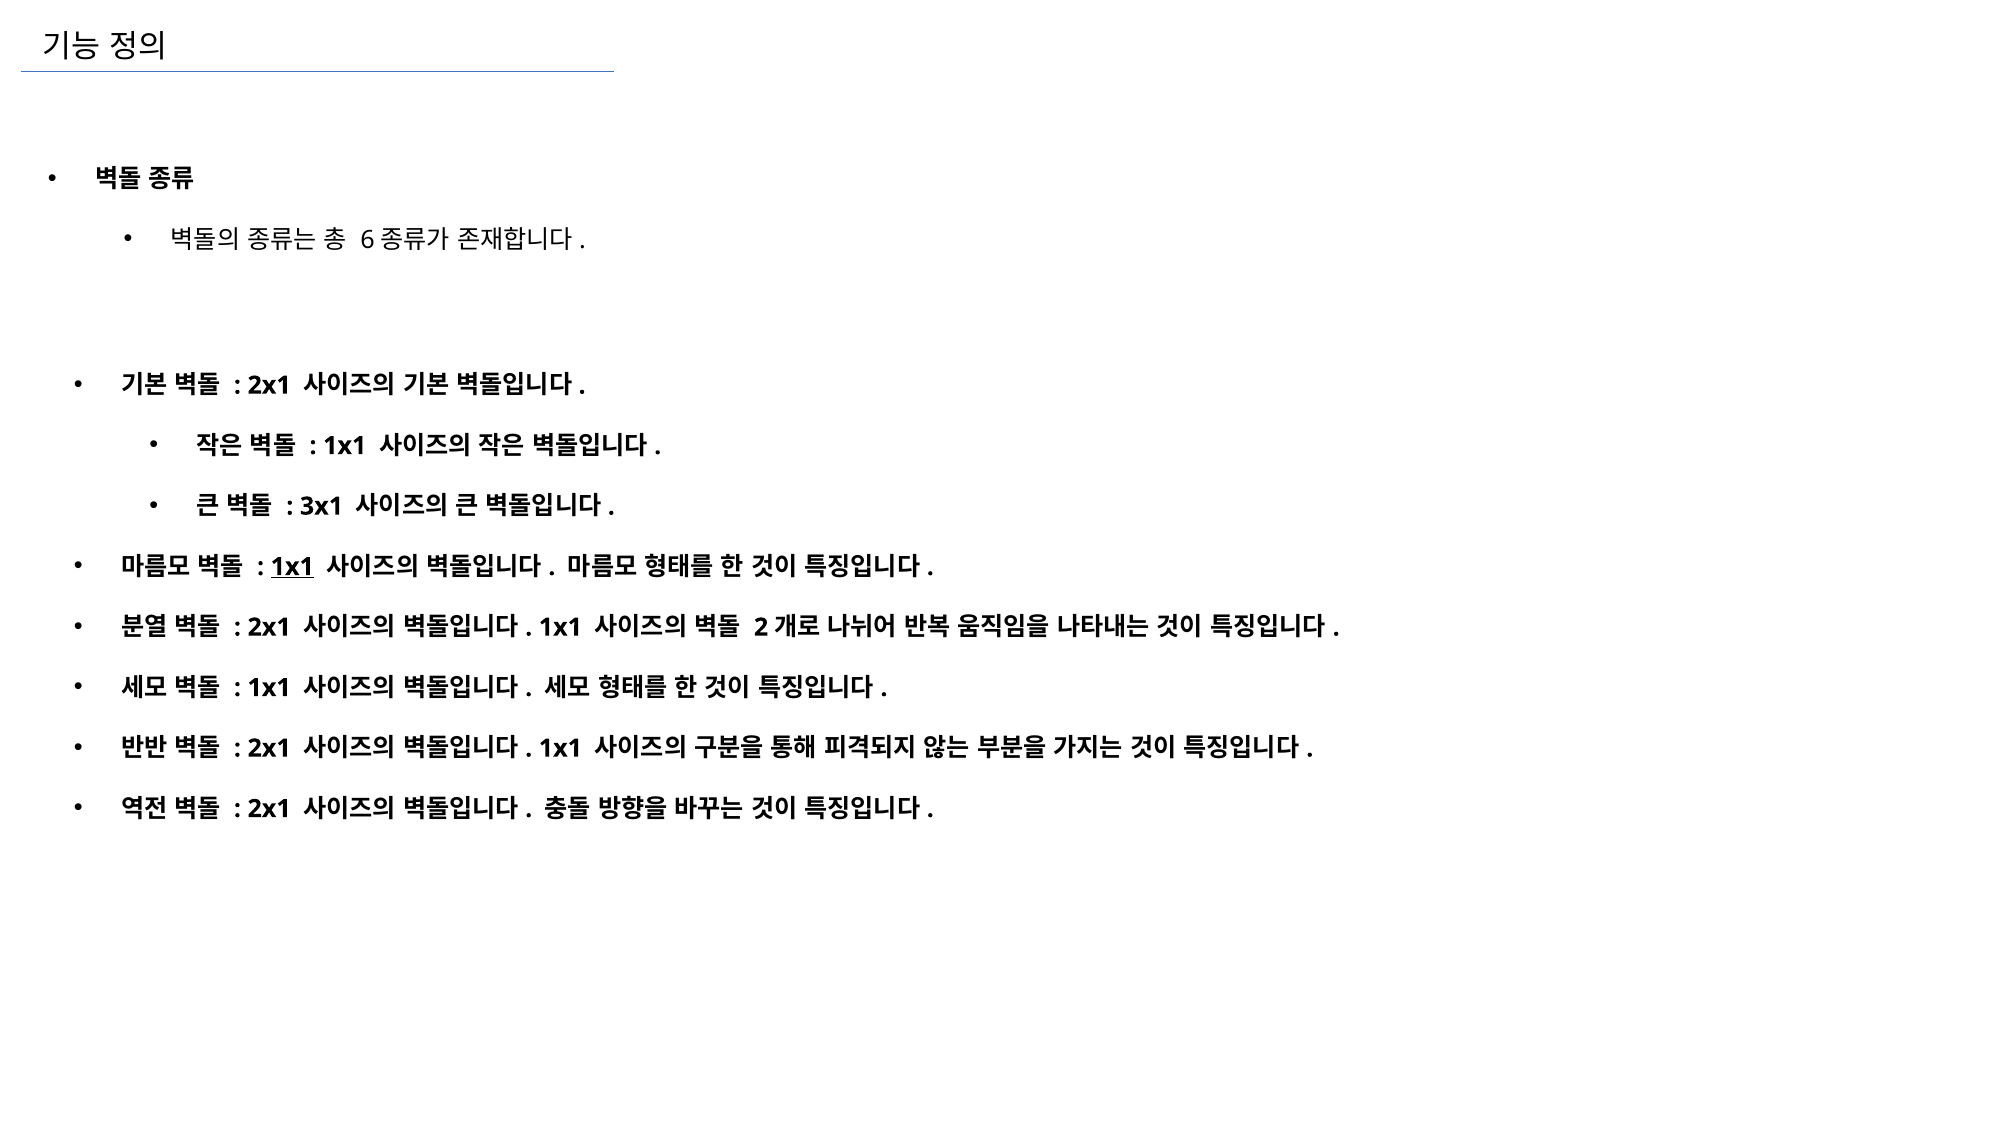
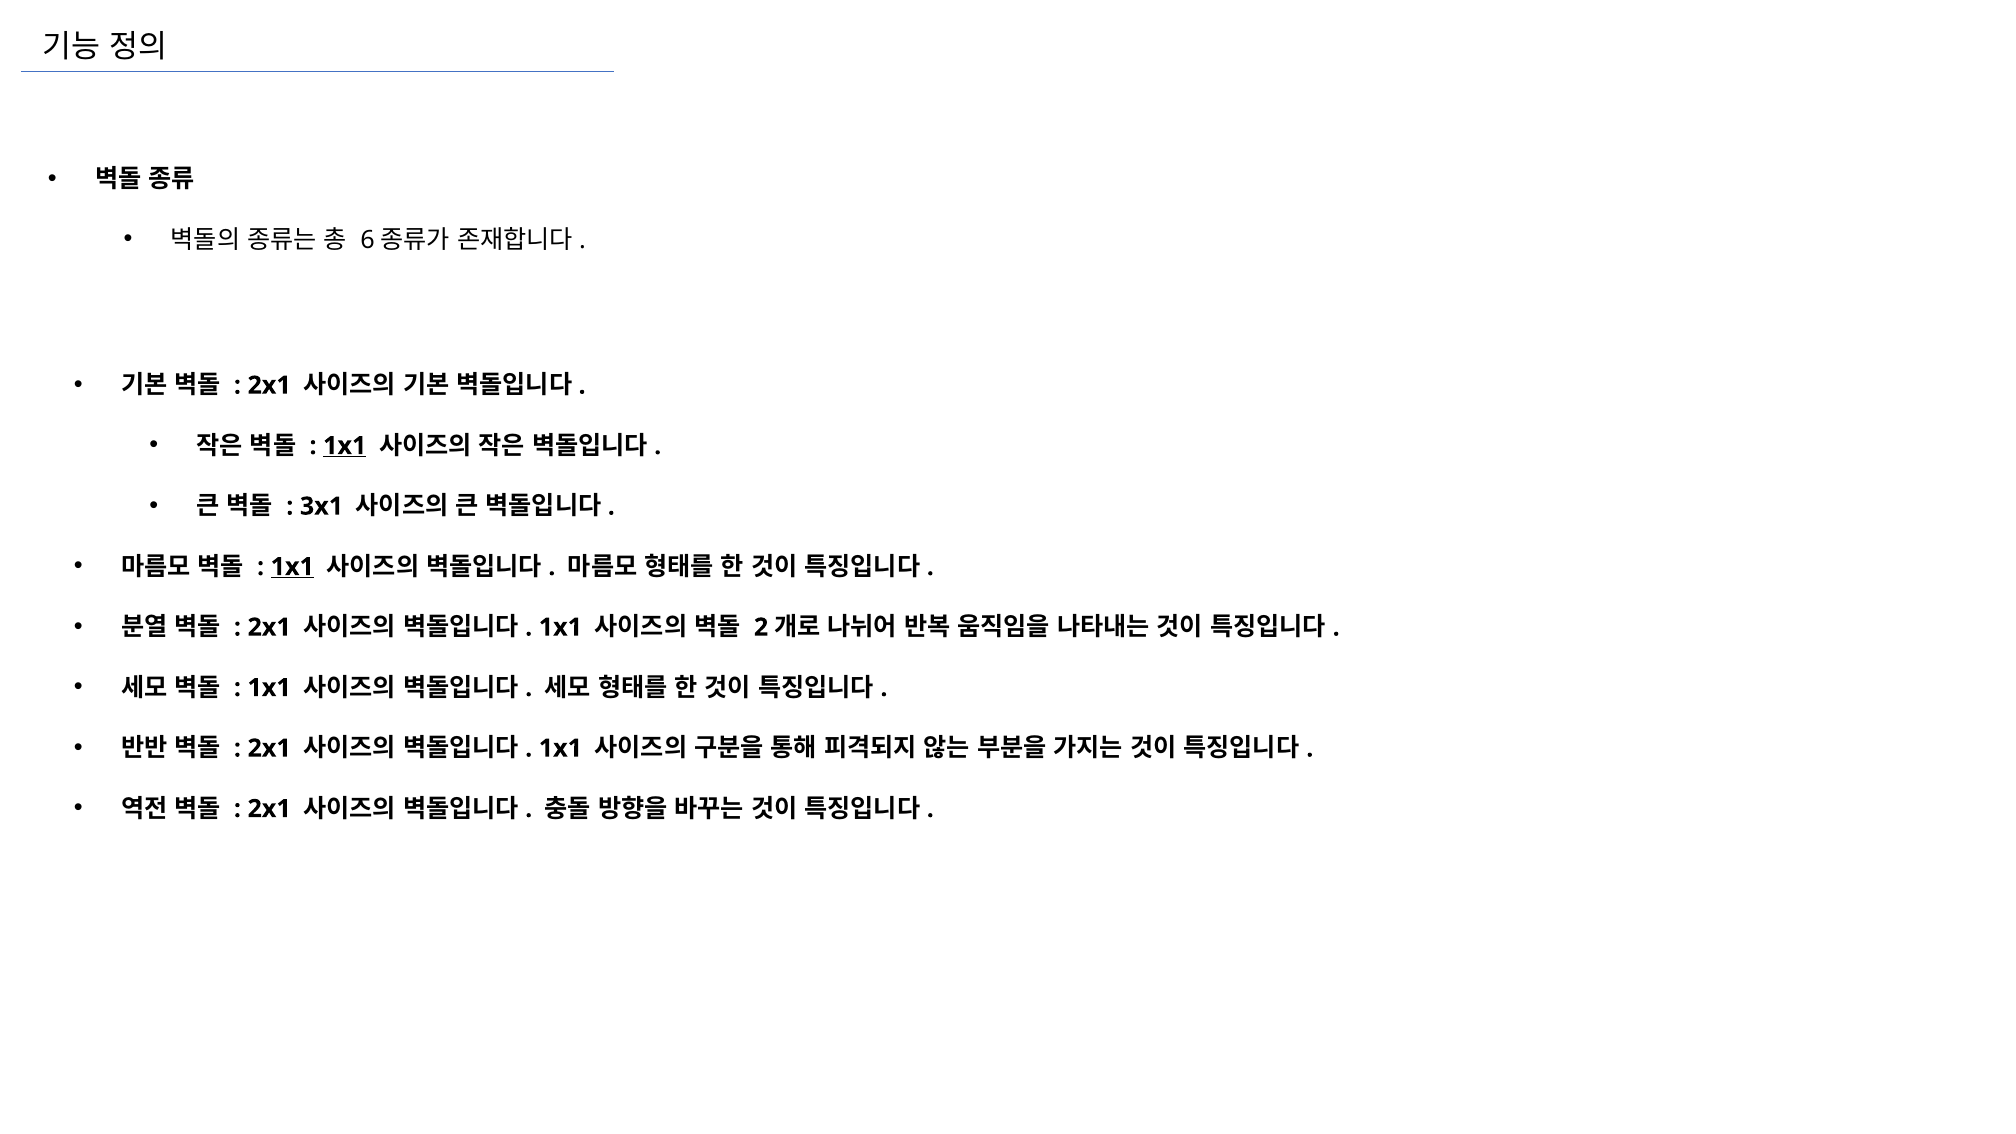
1x1 underline: none -> present (345, 446)
